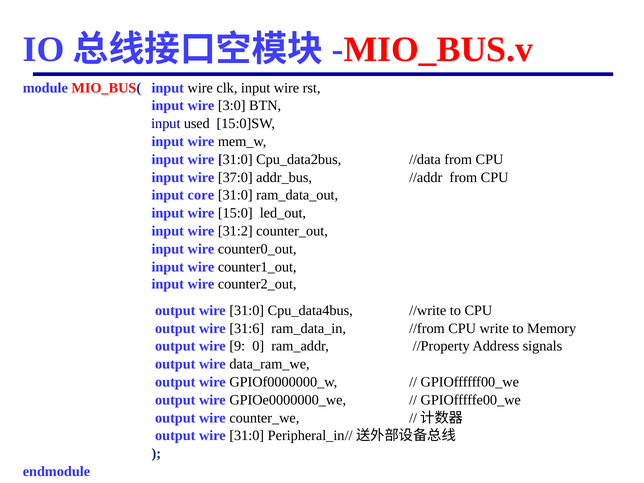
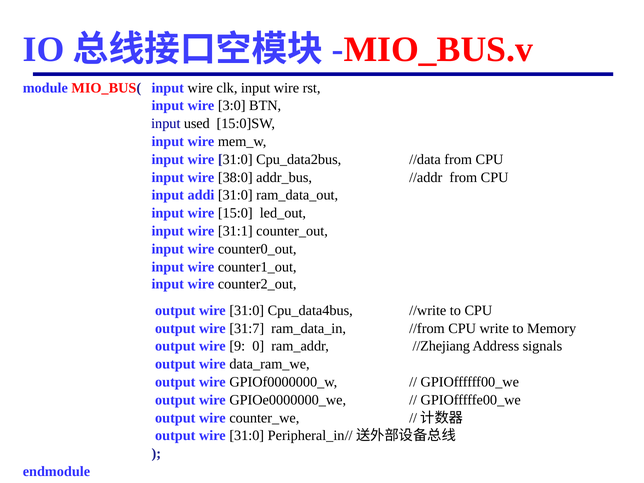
37:0: 37:0 -> 38:0 (235, 177)
core: core -> addi (201, 195)
31:2: 31:2 -> 31:1 (235, 231)
31:6: 31:6 -> 31:7 (247, 328)
//Property: //Property -> //Zhejiang (441, 346)
